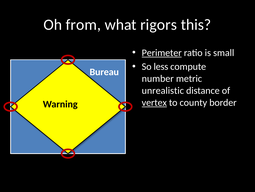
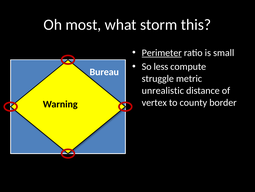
from: from -> most (83, 25)
rigors: rigors -> storm (159, 25)
number: number -> struggle (158, 78)
vertex underline: present -> none (154, 102)
